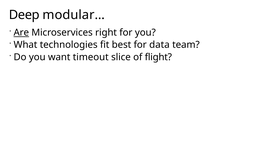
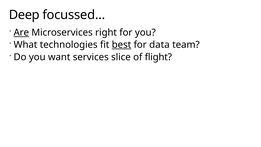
modular…: modular… -> focussed… (74, 15)
best underline: none -> present (121, 45)
timeout: timeout -> services (91, 57)
